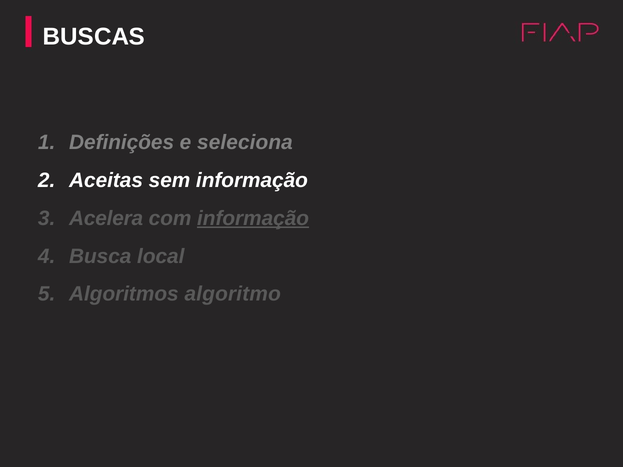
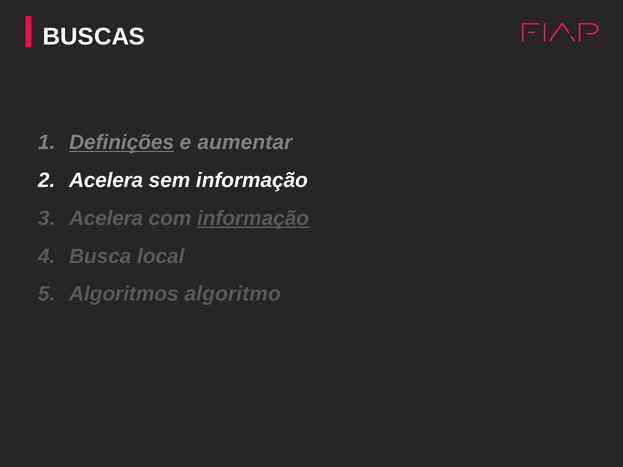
Definições underline: none -> present (122, 143)
seleciona: seleciona -> aumentar (245, 143)
Aceitas: Aceitas -> Acelera (106, 181)
